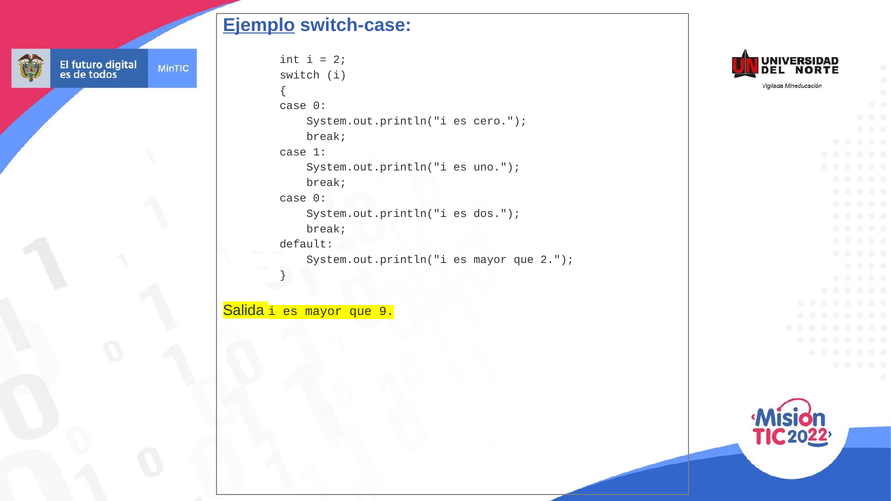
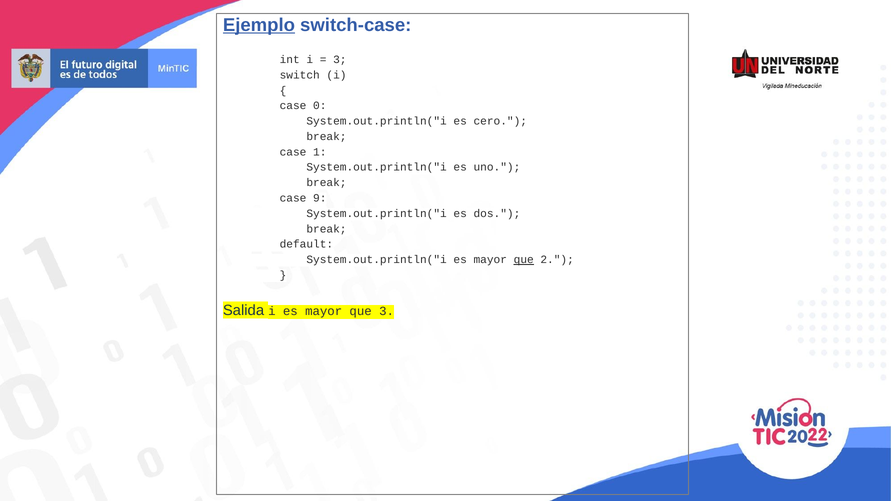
2: 2 -> 3 (340, 60)
0: 0 -> 9 (320, 198)
que underline: none -> present (524, 260)
que 9: 9 -> 3 (387, 311)
